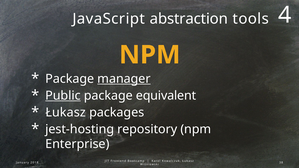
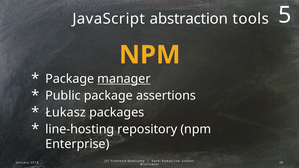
4: 4 -> 5 (285, 15)
Public underline: present -> none (63, 96)
equivalent: equivalent -> assertions (166, 96)
jest-hosting: jest-hosting -> line-hosting (80, 129)
